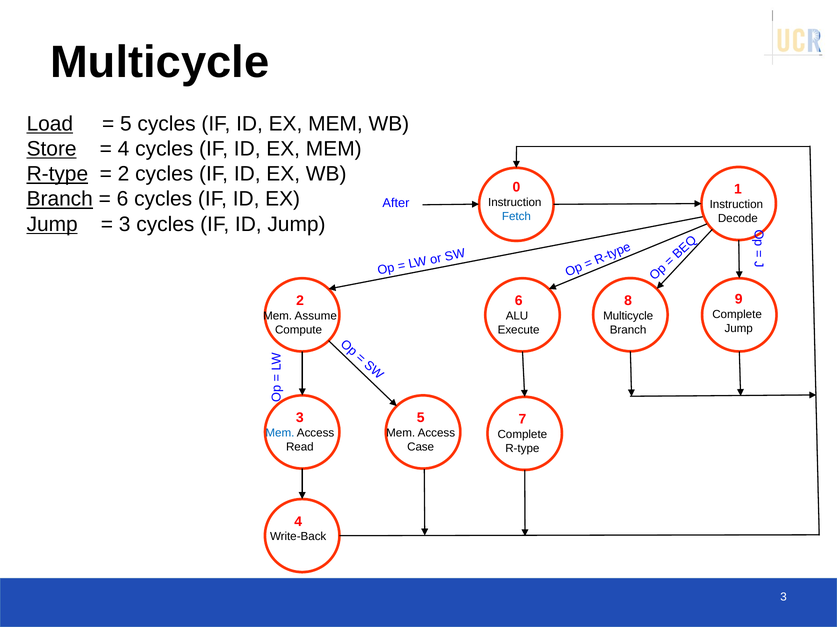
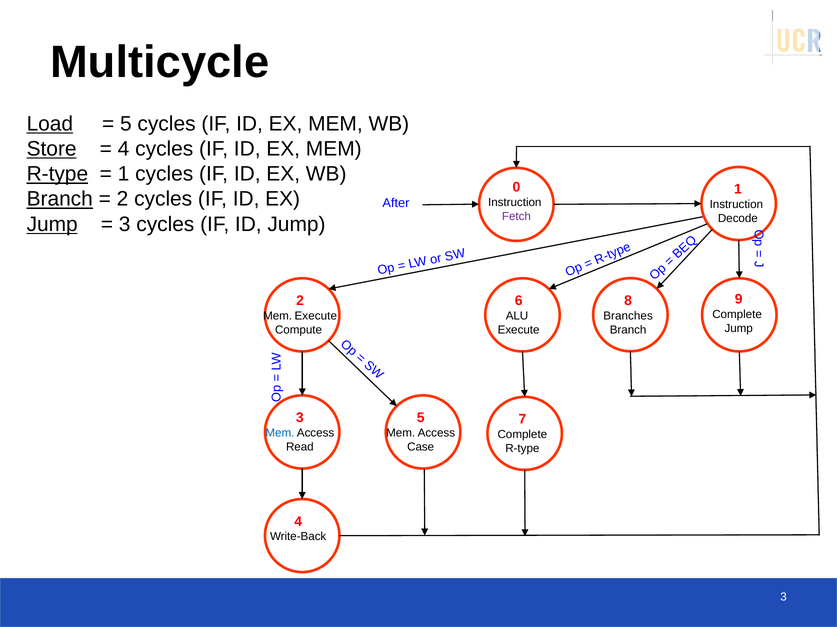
2: 2 -> 1 (124, 174)
6: 6 -> 2 (122, 199)
Fetch colour: blue -> purple (516, 217)
Multicycle: Multicycle -> Branches (628, 316)
Mem Assume: Assume -> Execute (316, 316)
